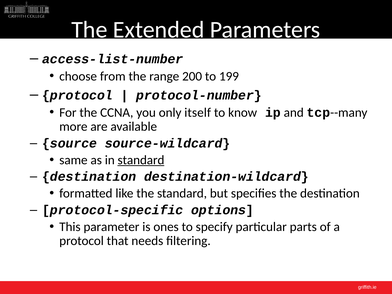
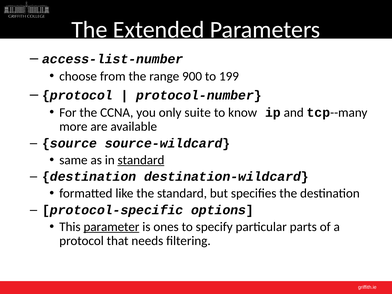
200: 200 -> 900 (192, 76)
itself: itself -> suite (198, 112)
parameter underline: none -> present (111, 227)
